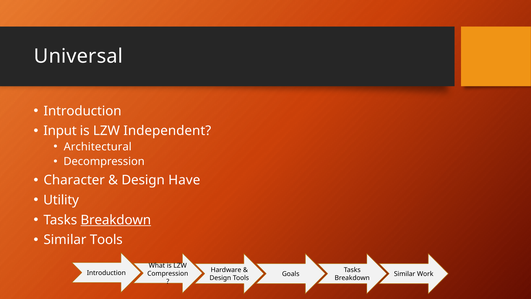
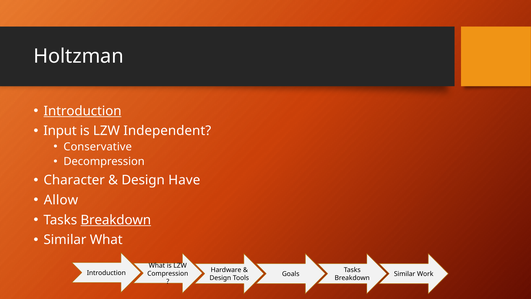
Universal: Universal -> Holtzman (79, 56)
Introduction underline: none -> present (83, 111)
Architectural: Architectural -> Conservative (98, 147)
Utility: Utility -> Allow (61, 200)
Similar Tools: Tools -> What (106, 240)
